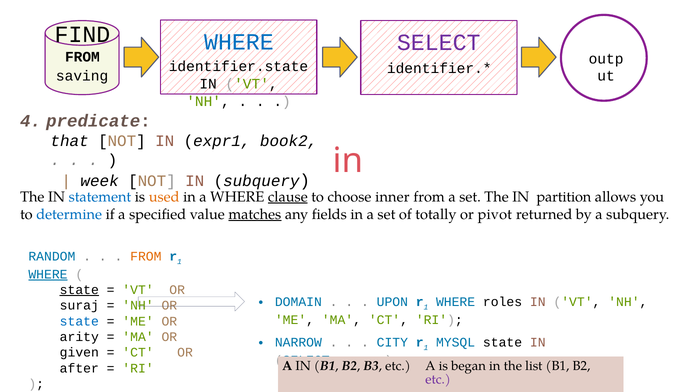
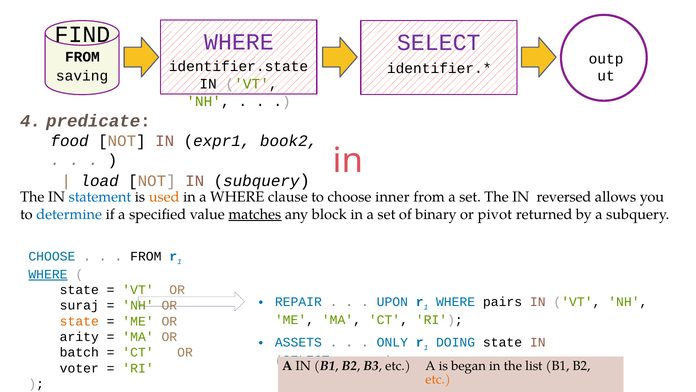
WHERE colour: blue -> purple (239, 42)
that: that -> food (70, 141)
week: week -> load (100, 181)
clause underline: present -> none (288, 197)
partition: partition -> reversed (564, 197)
fields: fields -> block (329, 214)
totally: totally -> binary (436, 214)
RANDOM: RANDOM -> CHOOSE (52, 256)
FROM colour: orange -> black (146, 256)
state underline: present -> none (79, 290)
DOMAIN: DOMAIN -> REPAIR (298, 302)
roles: roles -> pairs (503, 302)
state colour: blue -> orange (79, 321)
NARROW: NARROW -> ASSETS (298, 342)
CITY: CITY -> ONLY (392, 342)
MYSQL: MYSQL -> DOING (456, 342)
given: given -> batch (79, 352)
after: after -> voter (79, 368)
etc colour: purple -> orange (438, 379)
